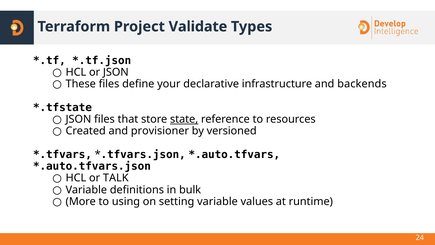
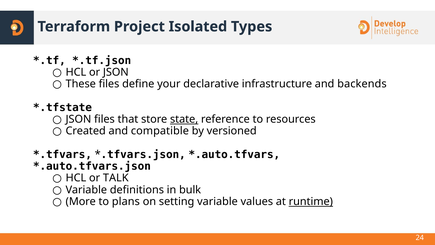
Validate: Validate -> Isolated (198, 27)
provisioner: provisioner -> compatible (160, 131)
using: using -> plans (126, 201)
runtime underline: none -> present (311, 201)
